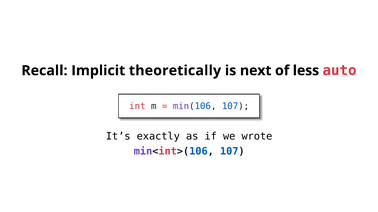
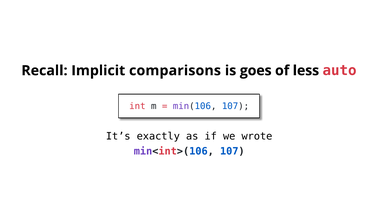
theoretically: theoretically -> comparisons (175, 71)
next: next -> goes (256, 71)
